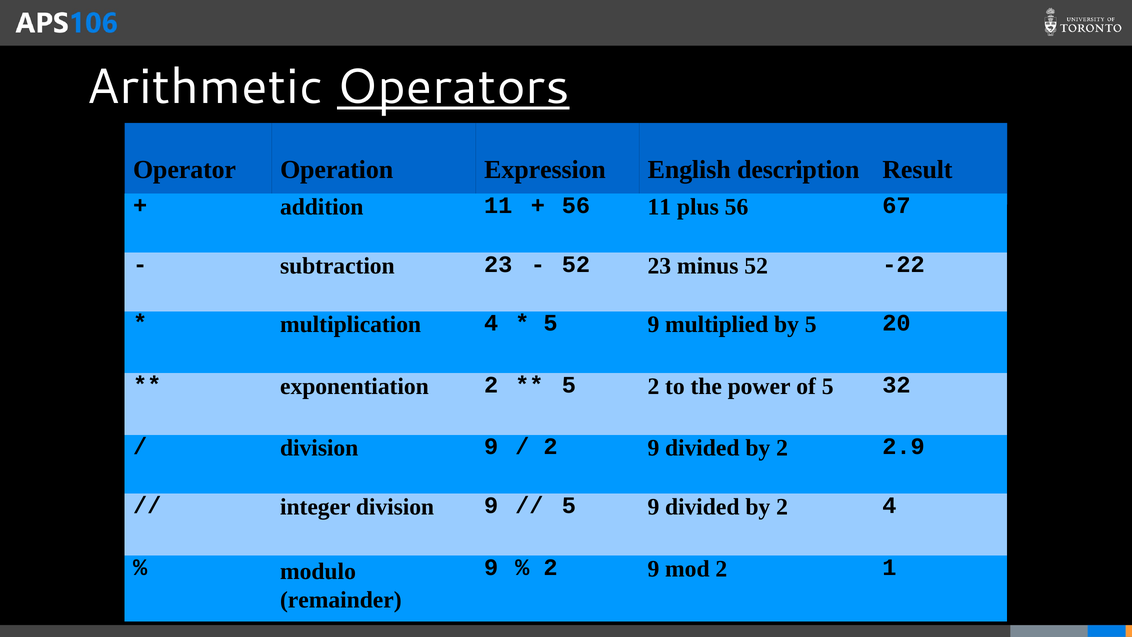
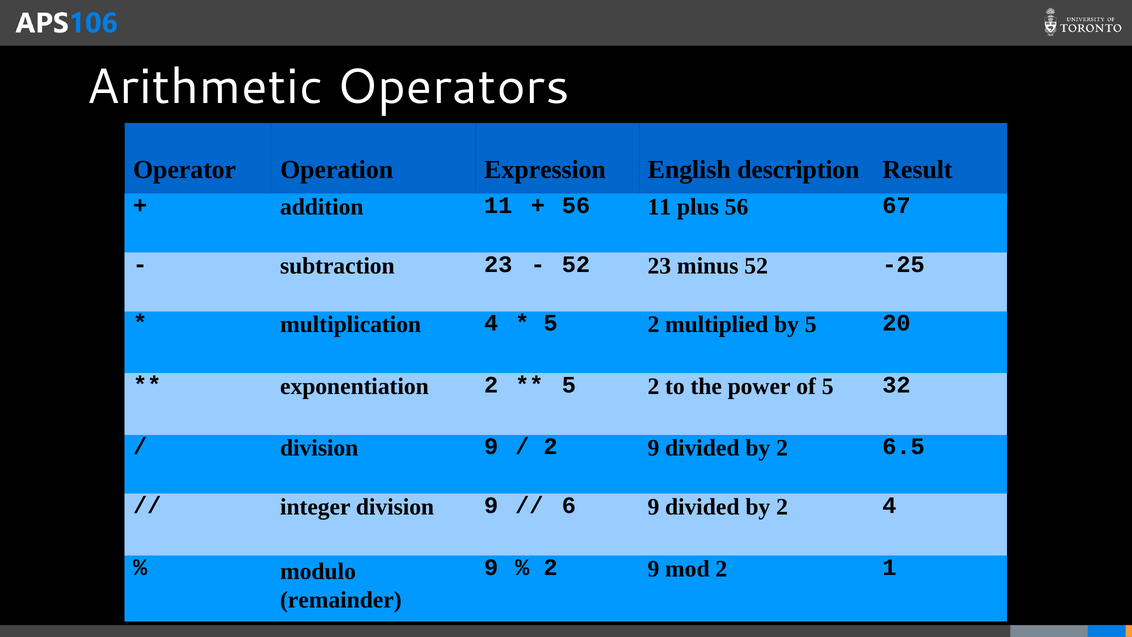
Operators underline: present -> none (453, 87)
-22: -22 -> -25 (904, 264)
9: 9 -> 2 (653, 324)
2.9: 2.9 -> 6.5 (904, 446)
5: 5 -> 6 (569, 505)
